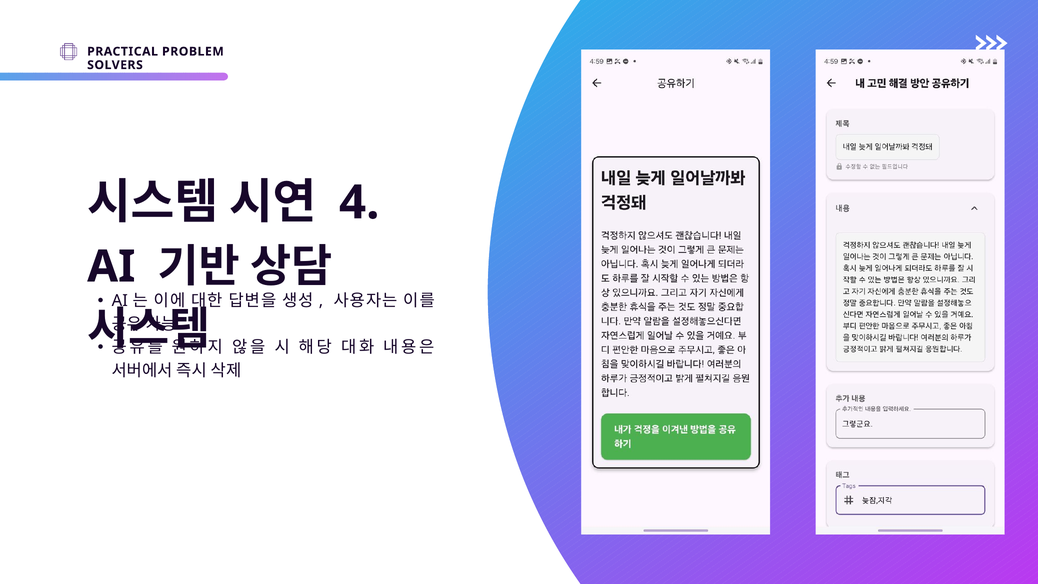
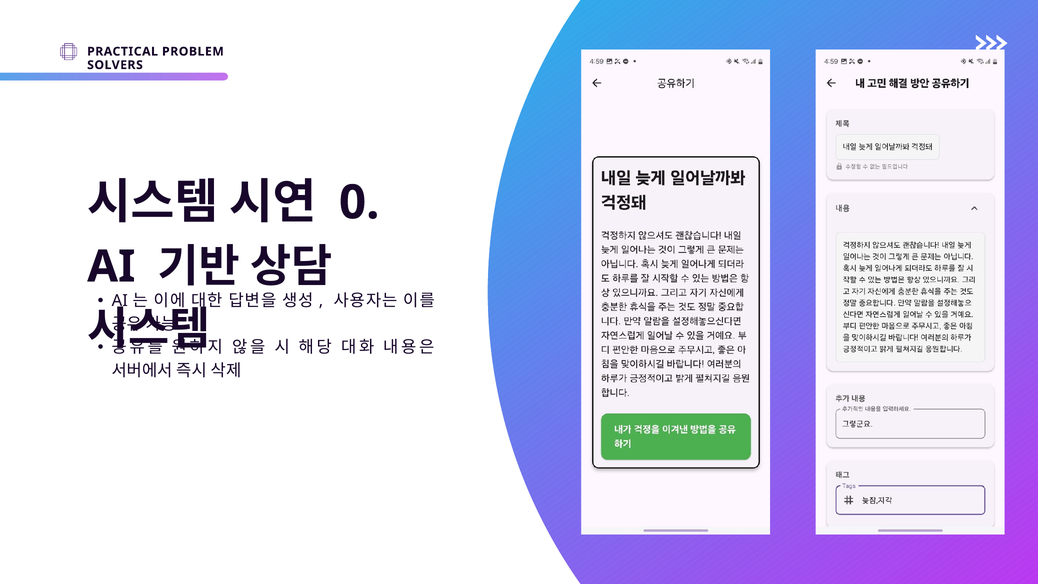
4: 4 -> 0 (359, 203)
